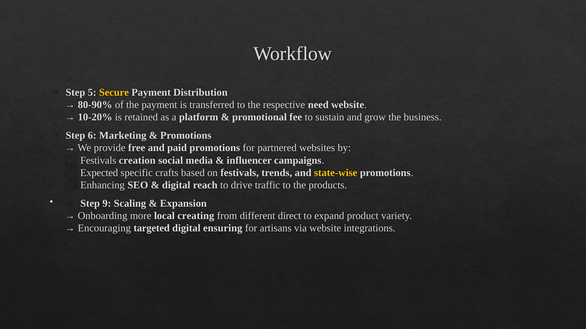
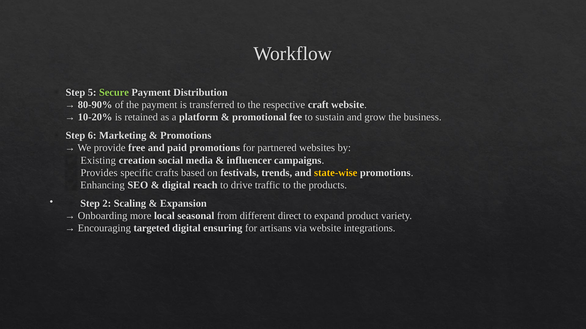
Secure colour: yellow -> light green (114, 92)
need: need -> craft (318, 105)
Festivals: Festivals -> Existing (98, 161)
Expected: Expected -> Provides (99, 173)
9: 9 -> 2 (107, 204)
creating: creating -> seasonal (196, 216)
